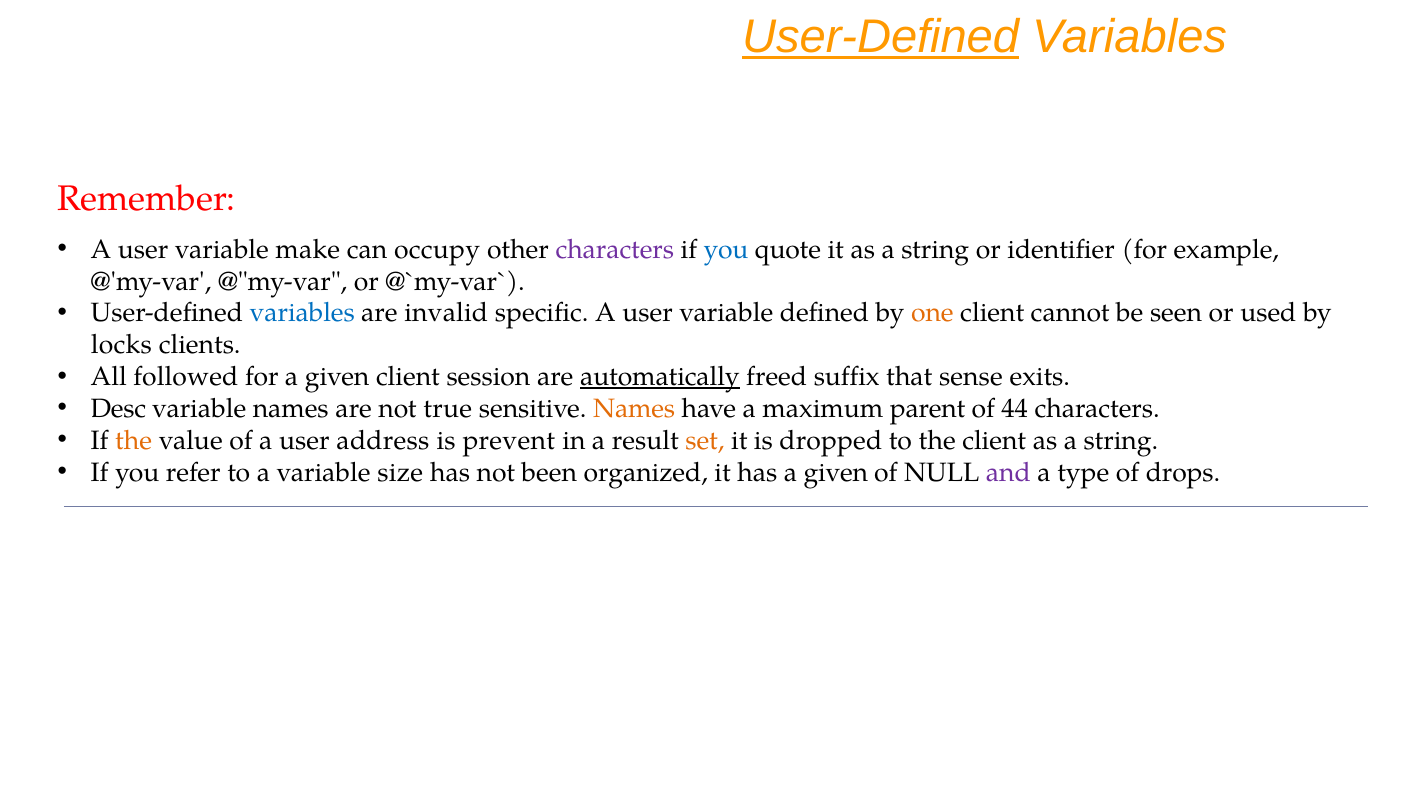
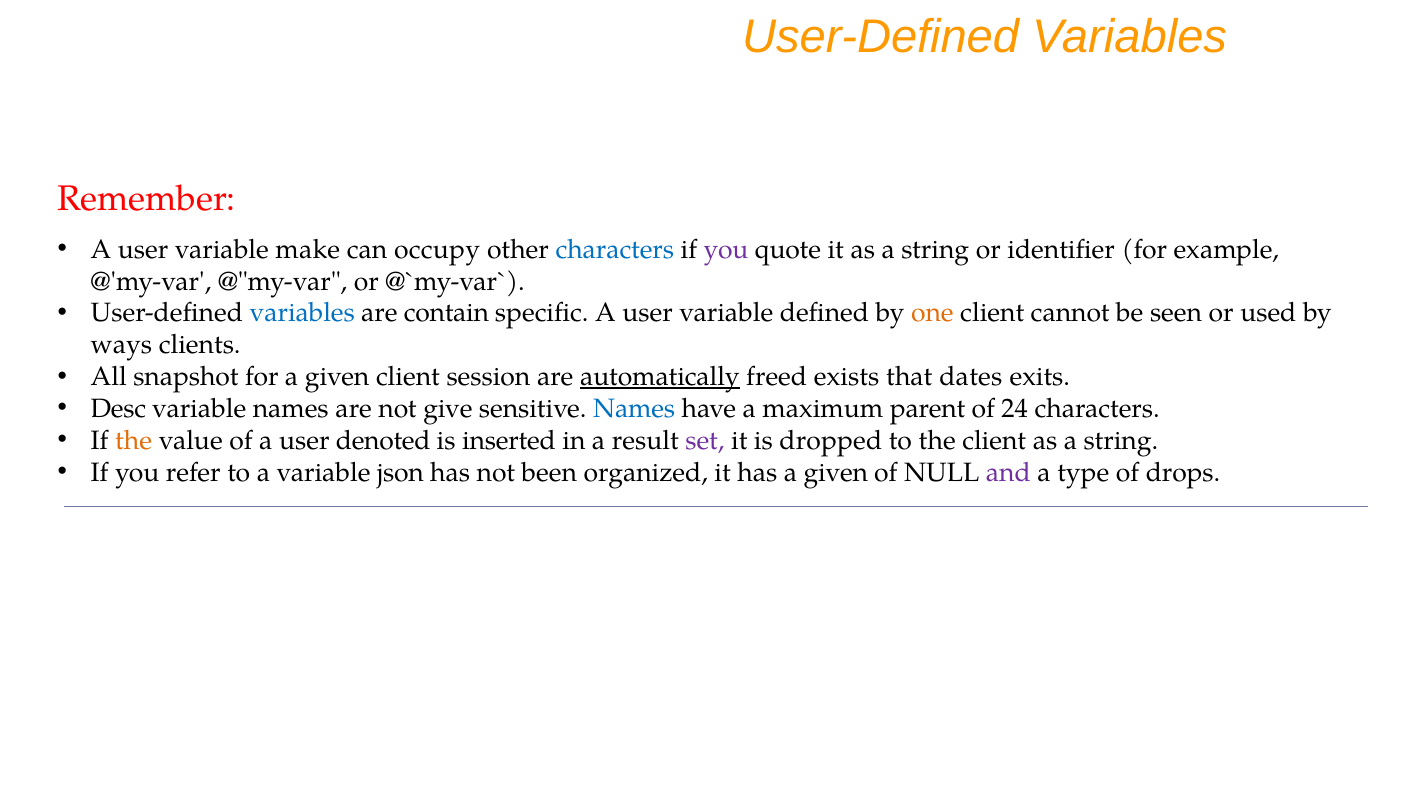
User-Defined underline: present -> none (881, 37)
characters colour: purple -> blue (615, 249)
you colour: blue -> purple (726, 249)
invalid: invalid -> contain (446, 313)
locks: locks -> ways (121, 345)
followed: followed -> snapshot (186, 377)
suffix: suffix -> exists (847, 377)
sense: sense -> dates (971, 377)
true: true -> give (448, 409)
Names colour: orange -> blue (634, 409)
44: 44 -> 24 (1015, 409)
address: address -> denoted (383, 440)
prevent: prevent -> inserted (509, 440)
set colour: orange -> purple (705, 440)
size: size -> json (400, 472)
